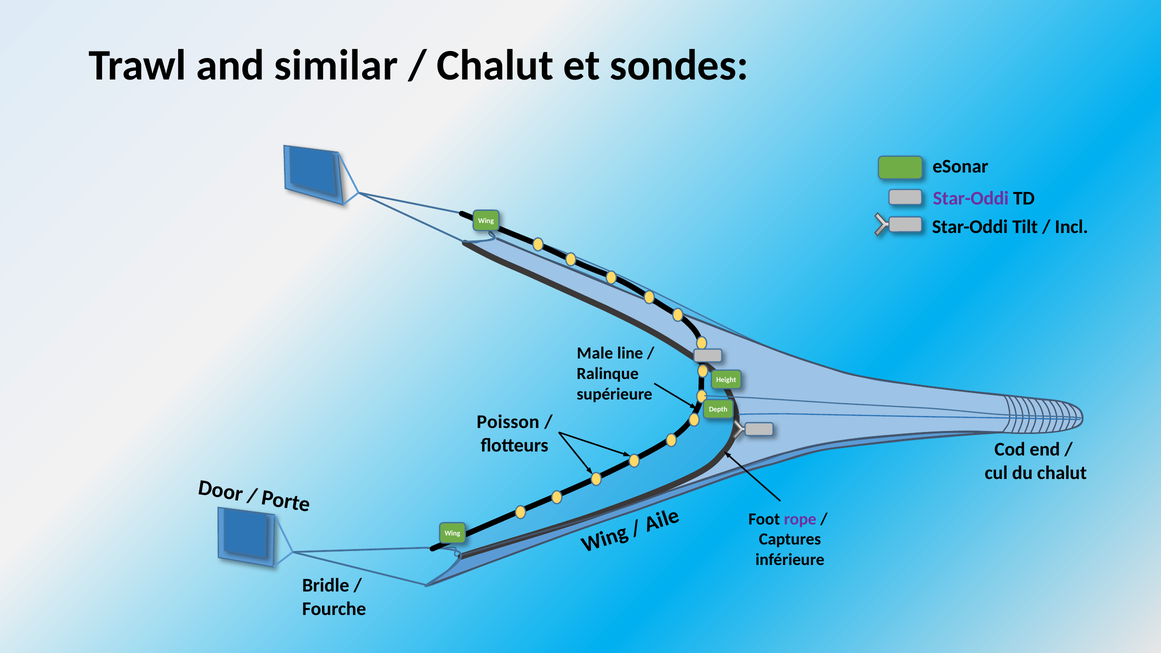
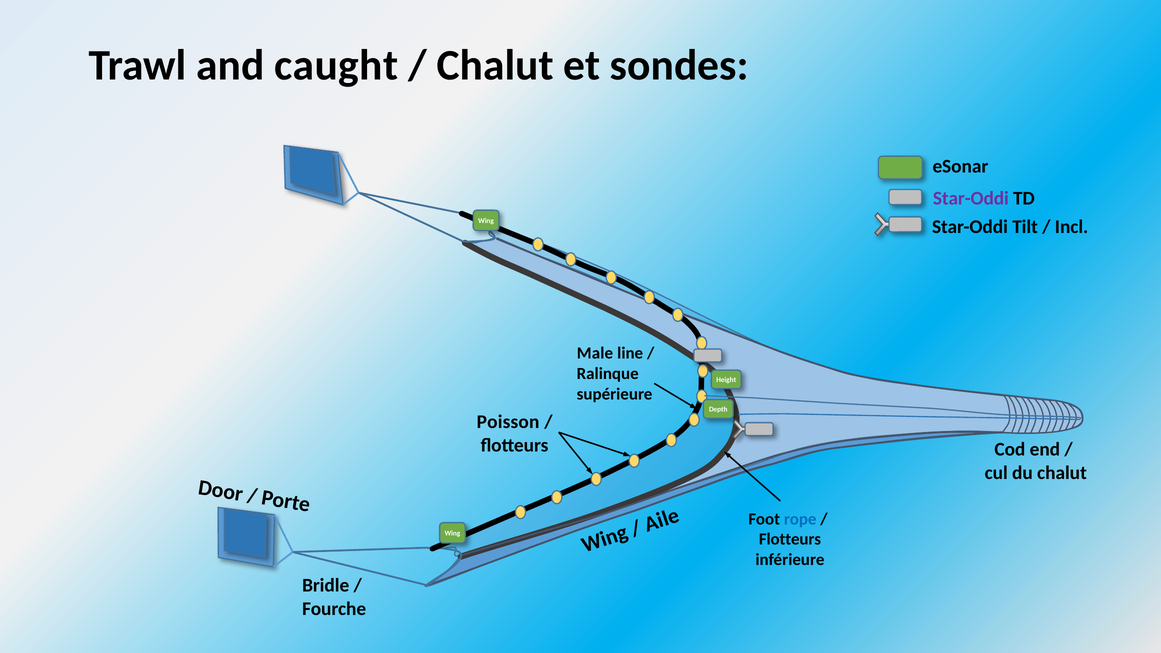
similar: similar -> caught (336, 65)
rope colour: purple -> blue (800, 519)
Captures: Captures -> Flotteurs (790, 539)
